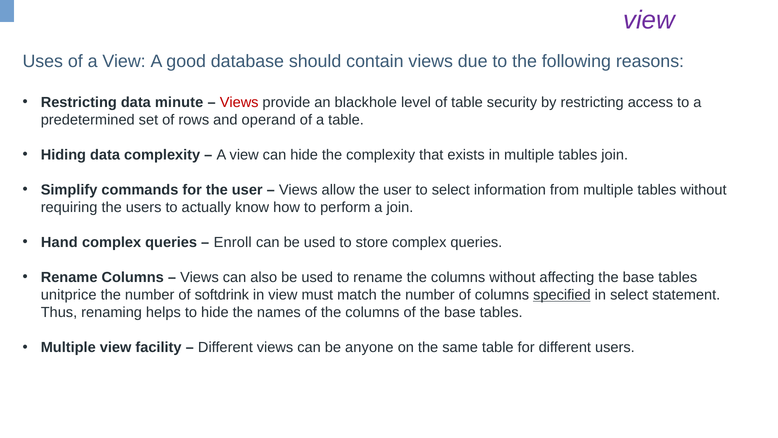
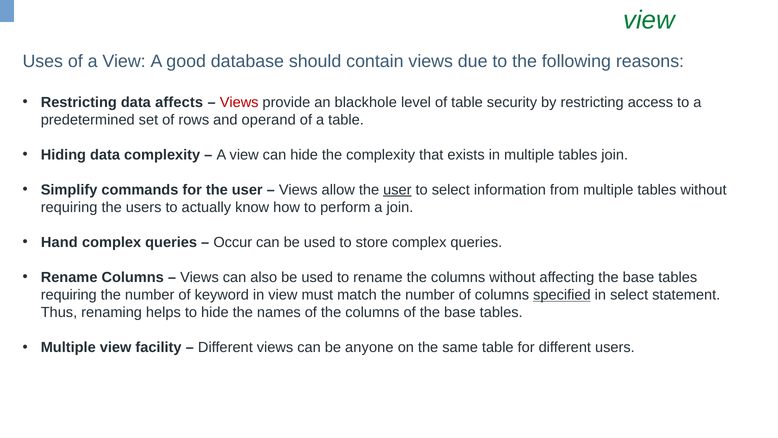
view colour: purple -> green (649, 20)
minute: minute -> affects (179, 102)
user underline: none -> present (397, 190)
Enroll: Enroll -> Occur (233, 242)
unitprice: unitprice -> requiring (69, 295)
softdrink: softdrink -> keyword (222, 295)
